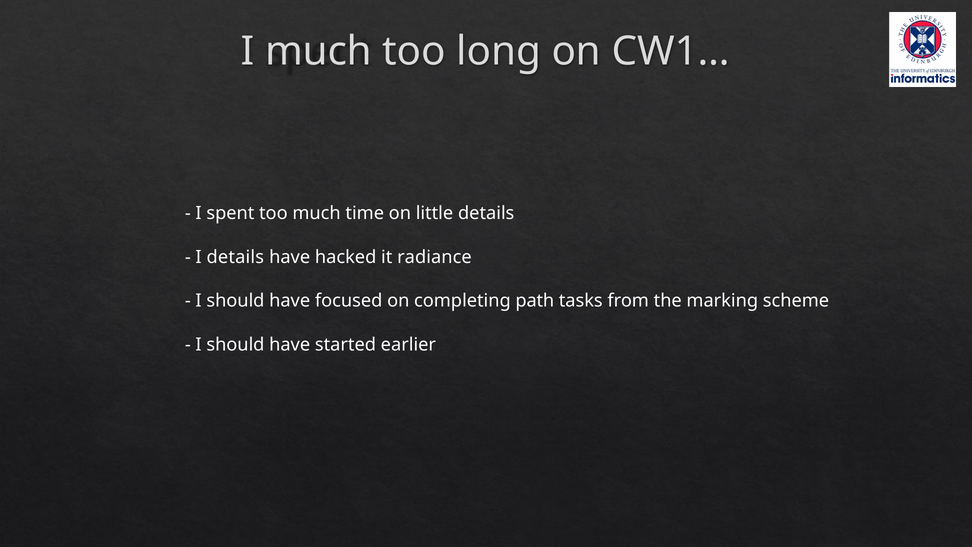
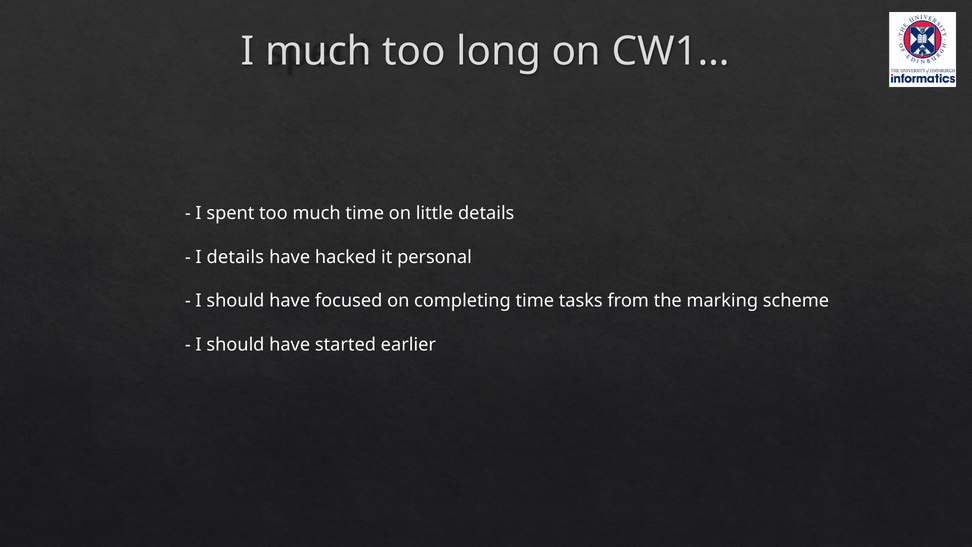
radiance: radiance -> personal (434, 257)
completing path: path -> time (535, 301)
